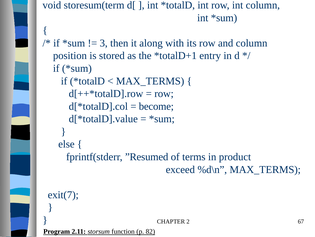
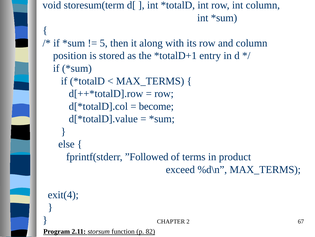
3: 3 -> 5 (104, 43)
”Resumed: ”Resumed -> ”Followed (147, 156)
exit(7: exit(7 -> exit(4 (63, 194)
